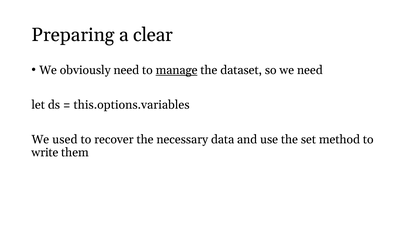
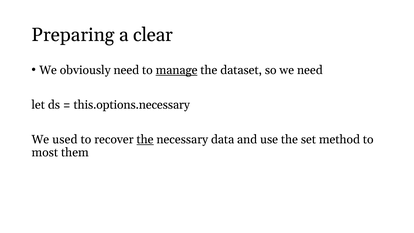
this.options.variables: this.options.variables -> this.options.necessary (132, 105)
the underline: none -> present (145, 139)
write: write -> most (45, 152)
